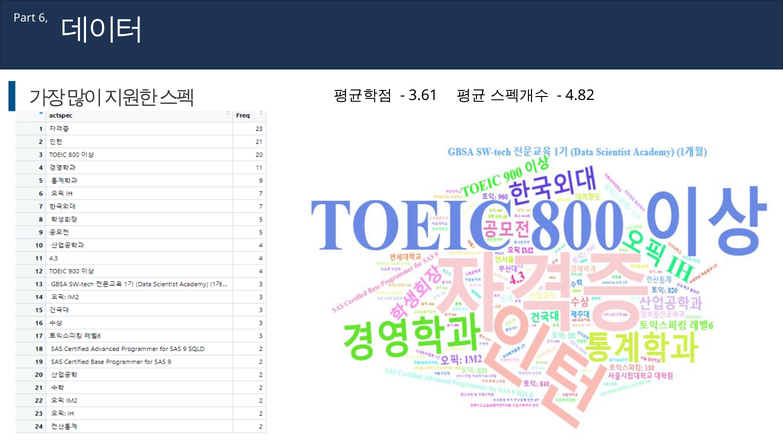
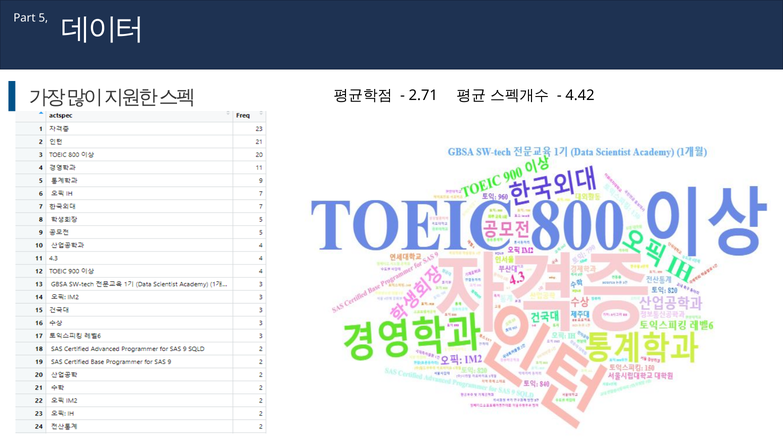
6: 6 -> 5 (43, 18)
3.61: 3.61 -> 2.71 (423, 95)
4.82: 4.82 -> 4.42 (580, 95)
